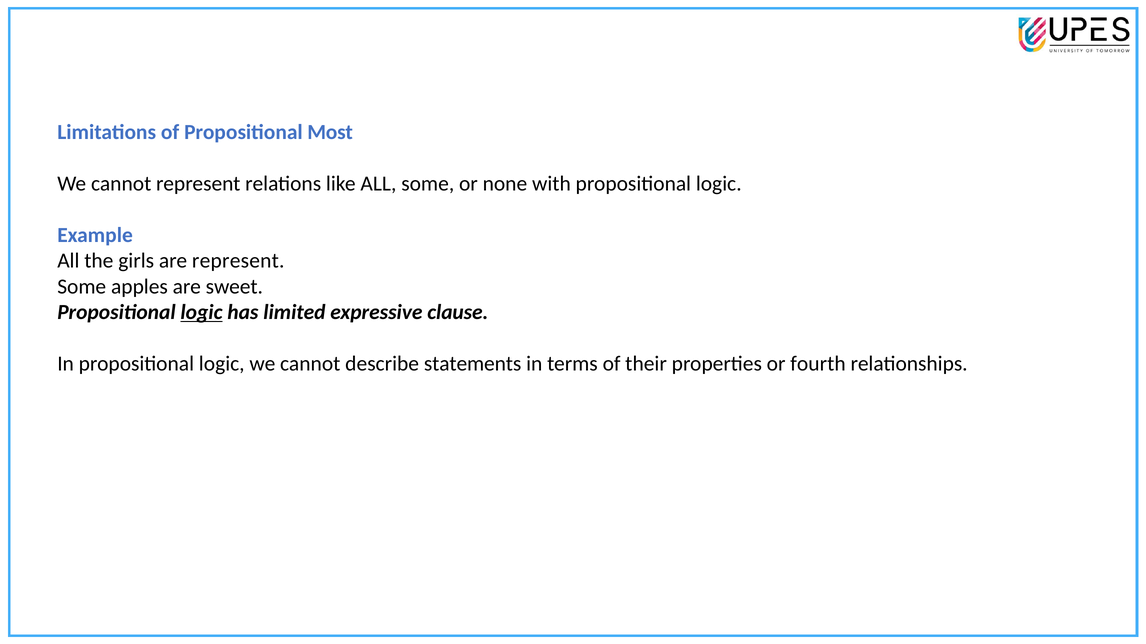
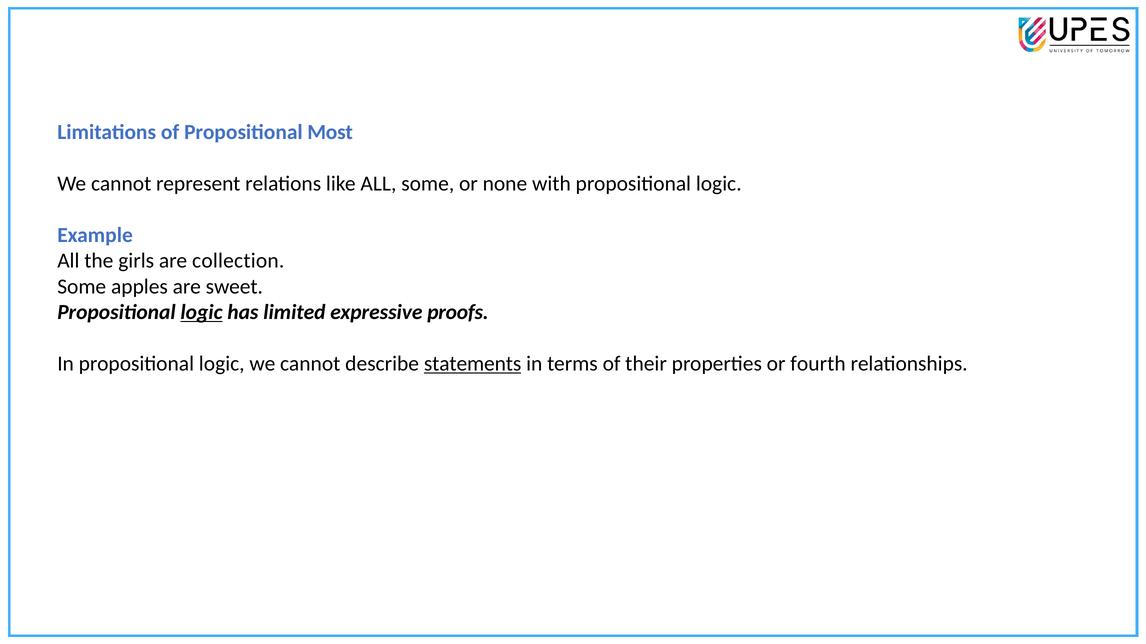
are represent: represent -> collection (238, 261)
clause: clause -> proofs (458, 313)
statements underline: none -> present (473, 364)
